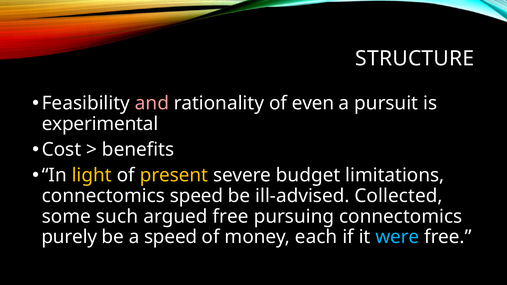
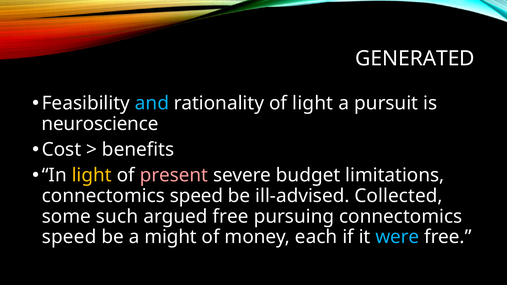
STRUCTURE: STRUCTURE -> GENERATED (415, 59)
and colour: pink -> light blue (152, 103)
of even: even -> light (313, 103)
experimental: experimental -> neuroscience (100, 124)
present colour: yellow -> pink (174, 175)
purely: purely -> speed (69, 237)
a speed: speed -> might (171, 237)
